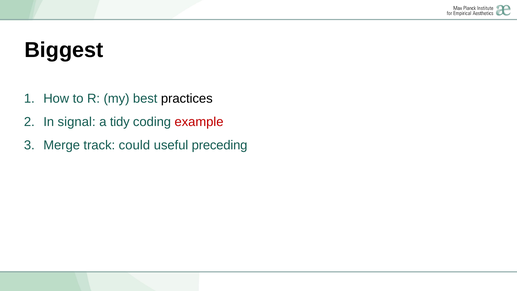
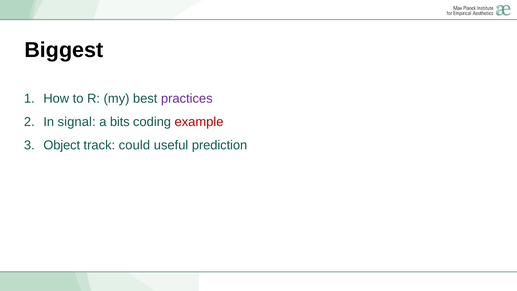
practices colour: black -> purple (187, 98)
tidy: tidy -> bits (120, 122)
Merge: Merge -> Object (62, 145)
preceding: preceding -> prediction (220, 145)
